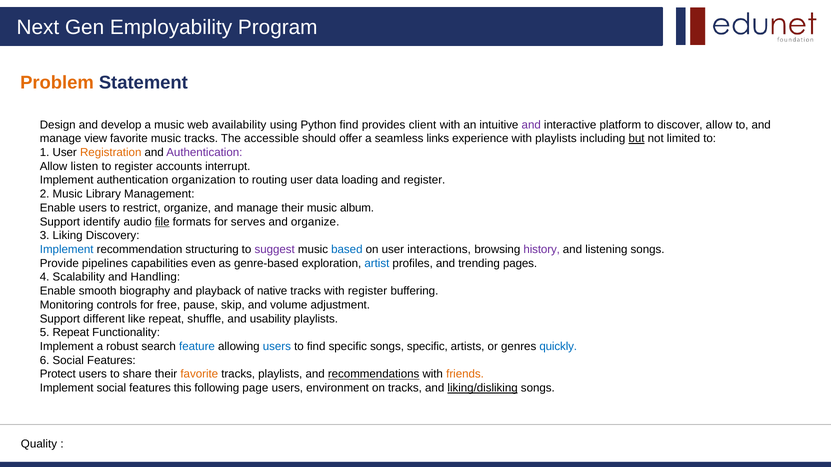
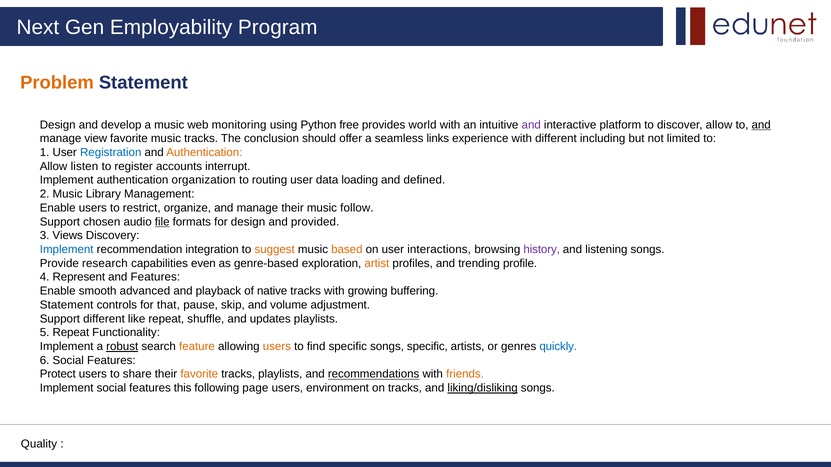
availability: availability -> monitoring (239, 125)
Python find: find -> free (349, 125)
client: client -> world (423, 125)
and underline: none -> present (761, 125)
accessible: accessible -> conclusion (271, 139)
with playlists: playlists -> different (556, 139)
but underline: present -> none (636, 139)
Registration colour: orange -> blue (111, 153)
Authentication colour: purple -> orange (204, 153)
and register: register -> defined (424, 180)
album: album -> follow (357, 208)
identify: identify -> chosen (102, 222)
for serves: serves -> design (248, 222)
and organize: organize -> provided (315, 222)
Liking: Liking -> Views (68, 236)
structuring: structuring -> integration (212, 250)
suggest colour: purple -> orange (275, 250)
based colour: blue -> orange (347, 250)
pipelines: pipelines -> research (105, 264)
artist colour: blue -> orange (377, 264)
pages: pages -> profile (520, 264)
Scalability: Scalability -> Represent (79, 277)
and Handling: Handling -> Features (155, 277)
biography: biography -> advanced (145, 291)
with register: register -> growing (368, 291)
Monitoring: Monitoring -> Statement (67, 305)
free: free -> that (168, 305)
usability: usability -> updates (270, 319)
robust underline: none -> present (122, 347)
feature colour: blue -> orange (197, 347)
users colour: blue -> orange (277, 347)
